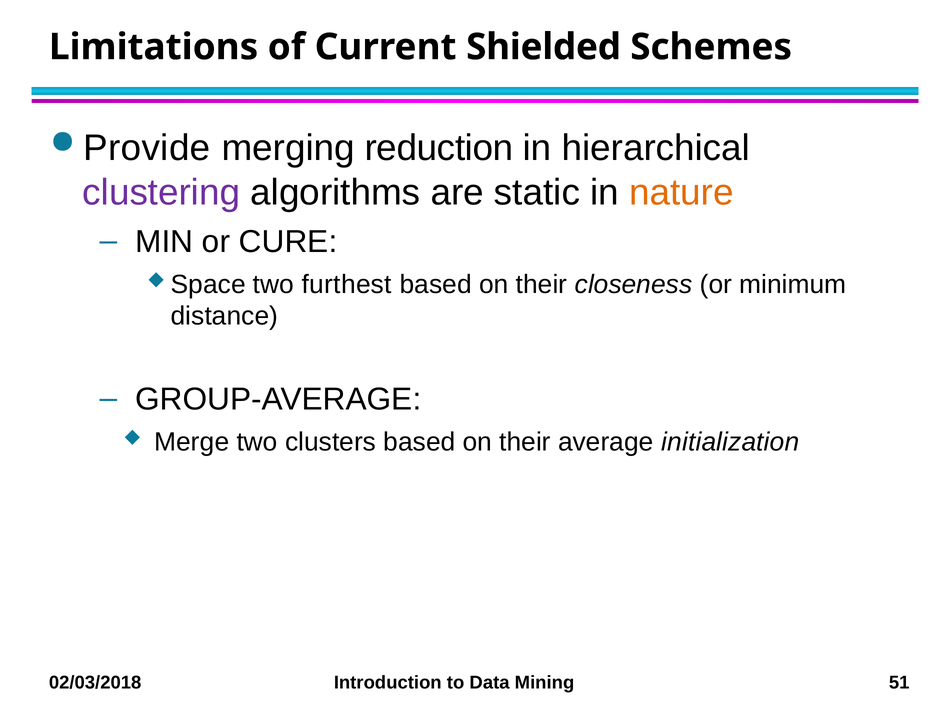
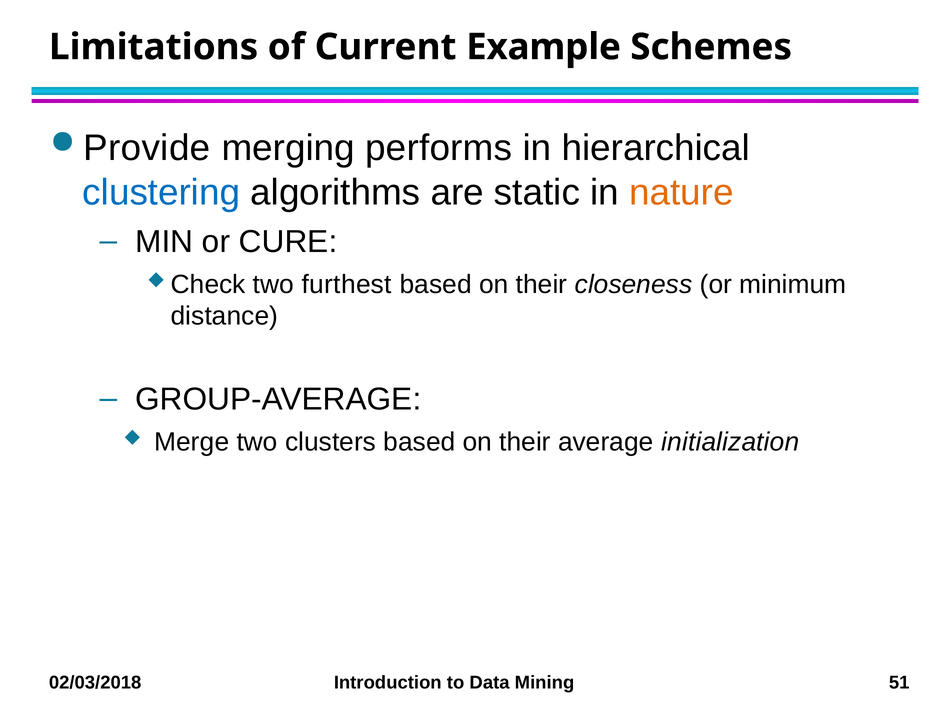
Shielded: Shielded -> Example (544, 47)
reduction: reduction -> performs (439, 148)
clustering colour: purple -> blue (161, 192)
Space: Space -> Check (208, 284)
